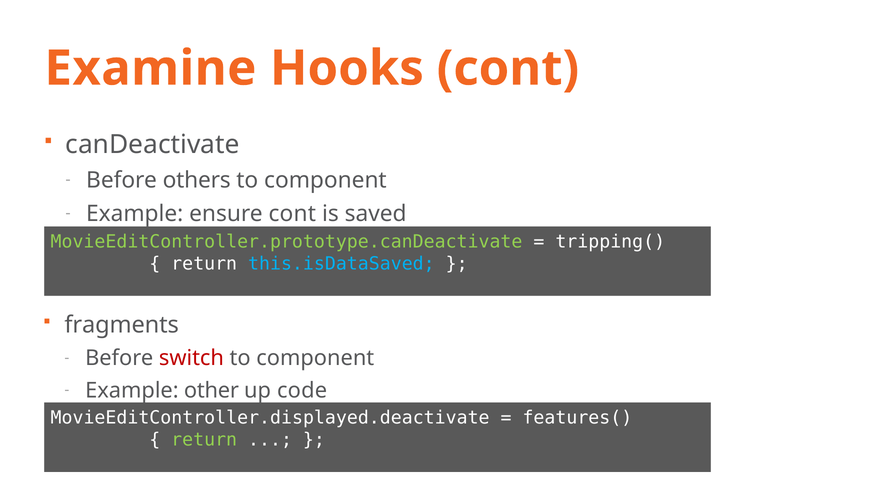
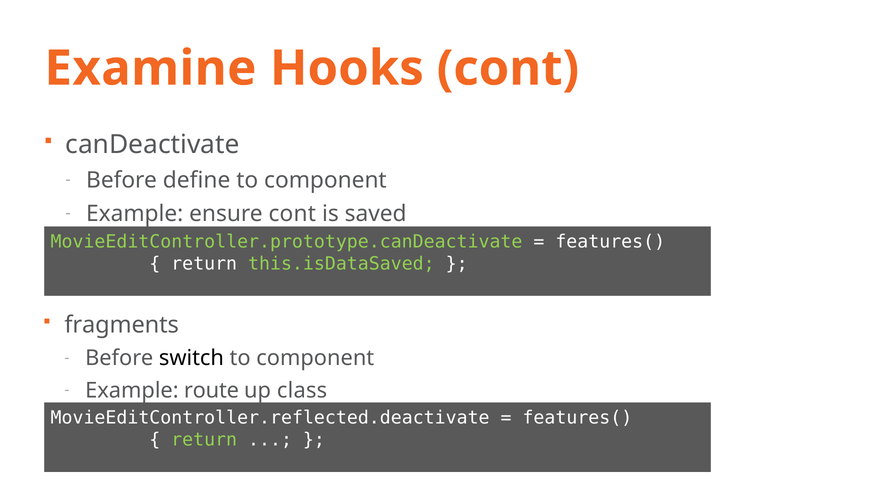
others: others -> define (197, 180)
tripping(: tripping( -> features( (610, 242)
this.isDataSaved colour: light blue -> light green (341, 264)
switch colour: red -> black (191, 358)
other: other -> route (211, 391)
code: code -> class (302, 391)
MovieEditController.displayed.deactivate: MovieEditController.displayed.deactivate -> MovieEditController.reflected.deactivate (270, 418)
